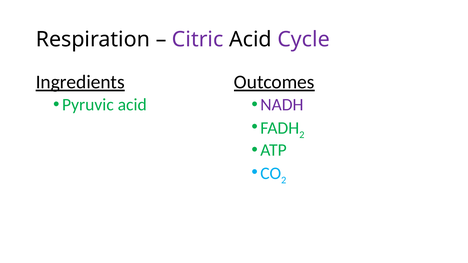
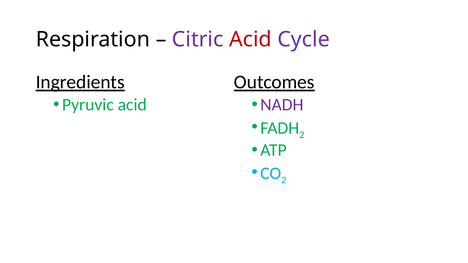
Acid colour: black -> red (250, 39)
